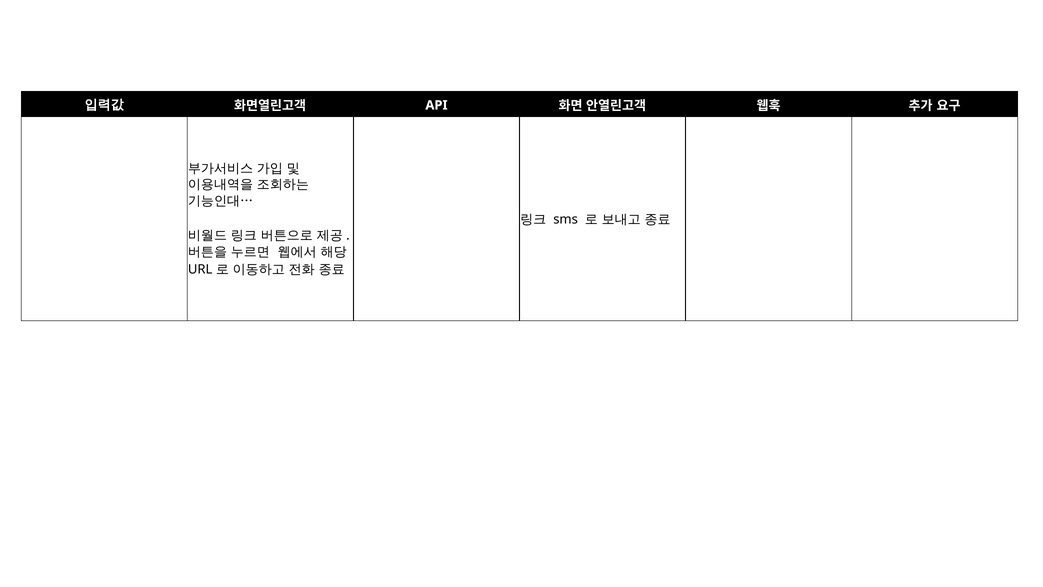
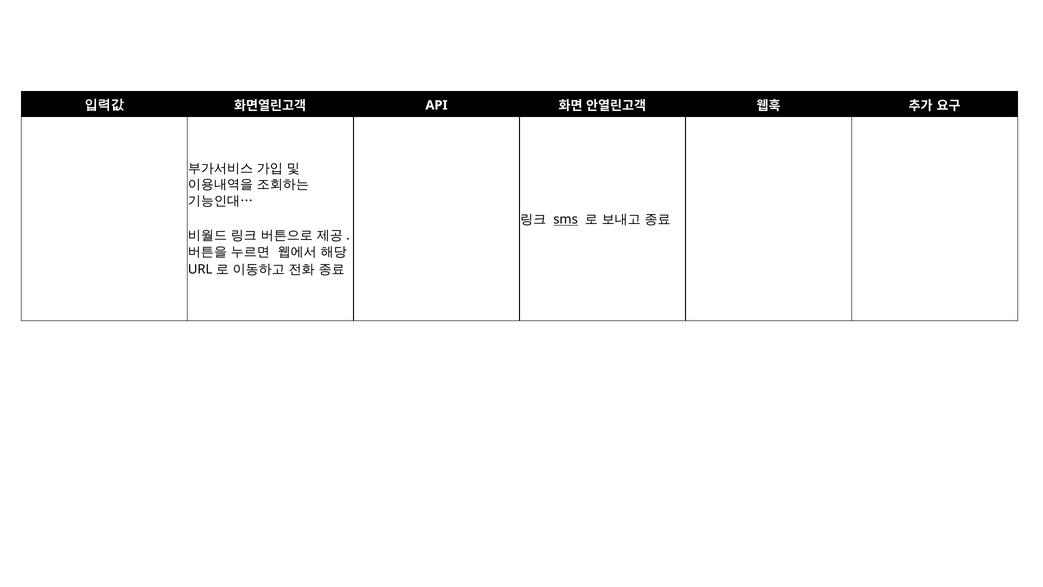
sms underline: none -> present (566, 220)
